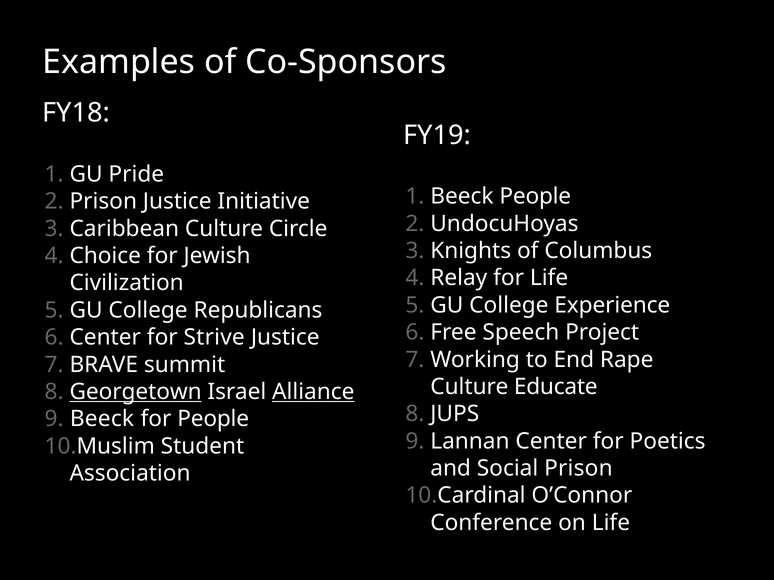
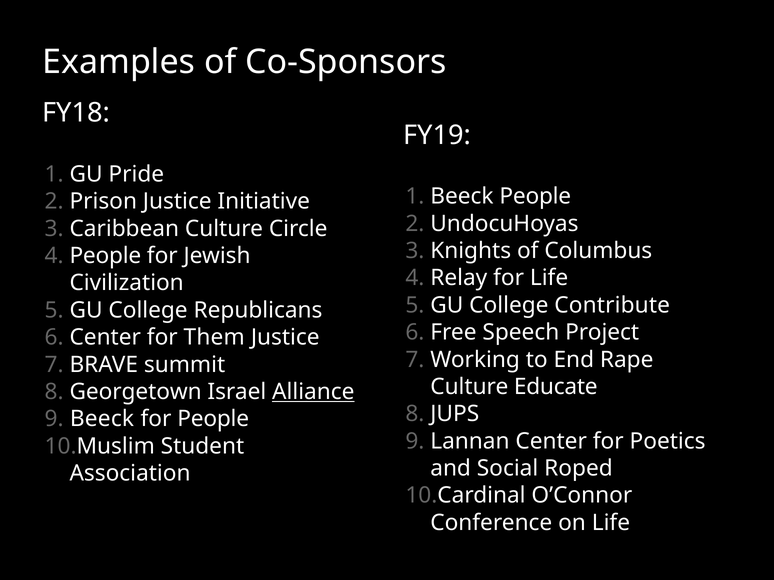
Choice: Choice -> People (105, 256)
Experience: Experience -> Contribute (612, 305)
Strive: Strive -> Them (214, 338)
Georgetown underline: present -> none (136, 392)
Social Prison: Prison -> Roped (578, 469)
